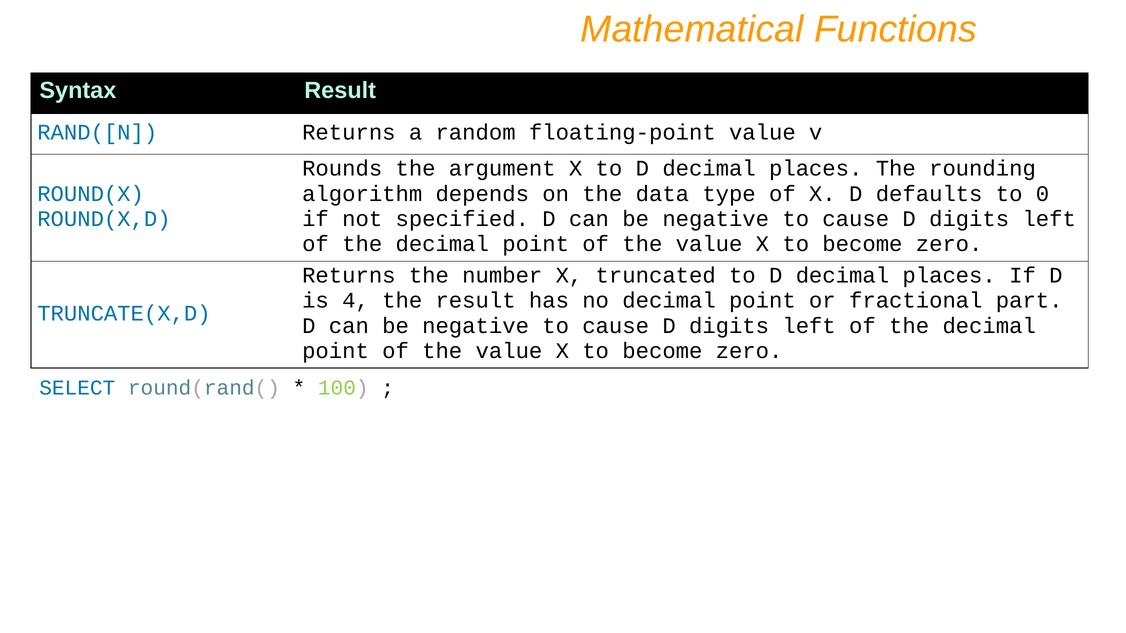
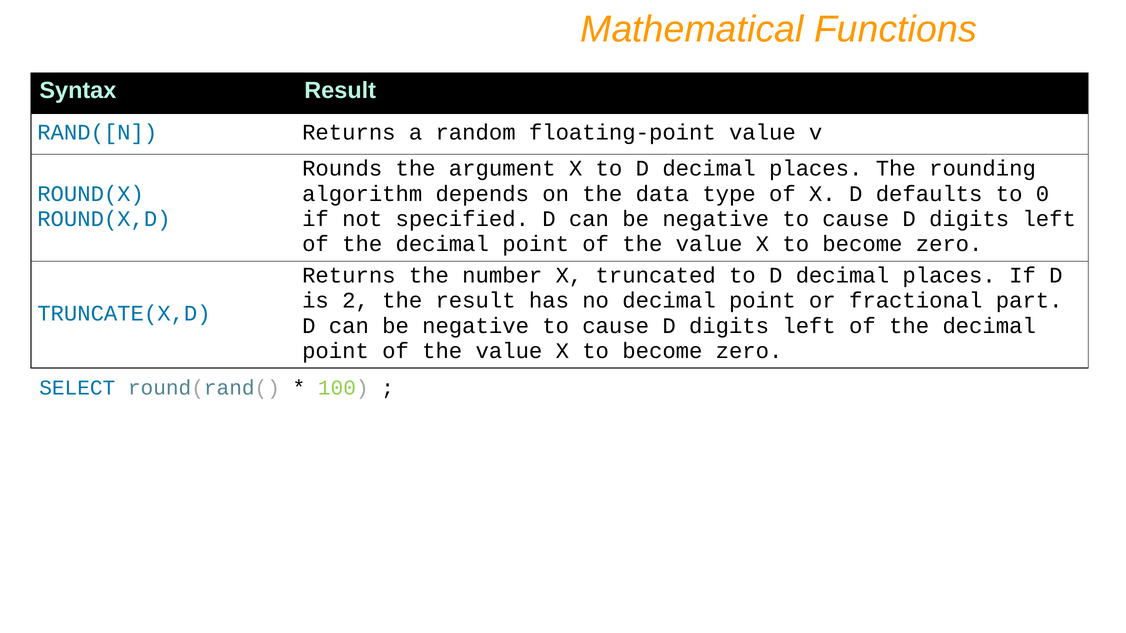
4: 4 -> 2 (356, 301)
